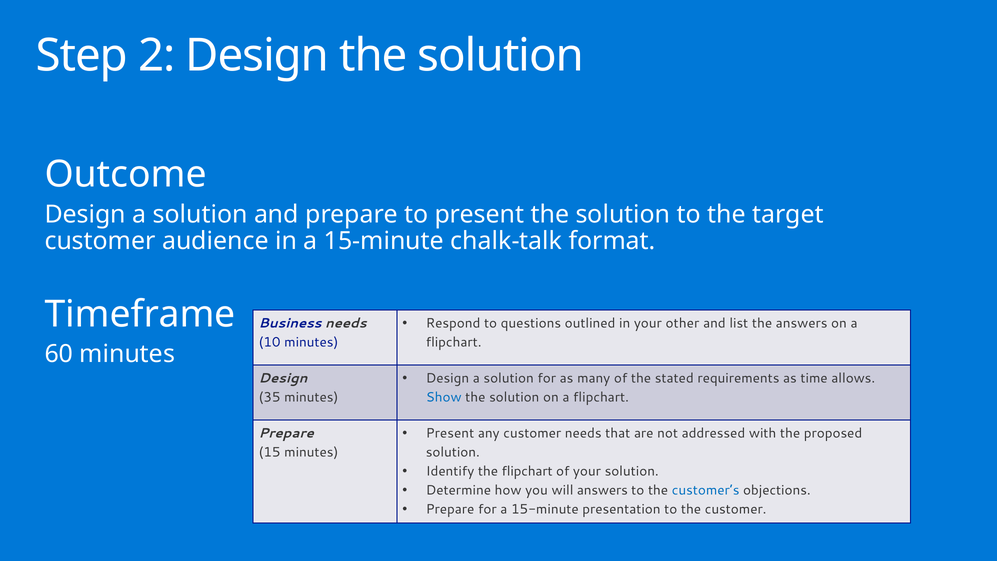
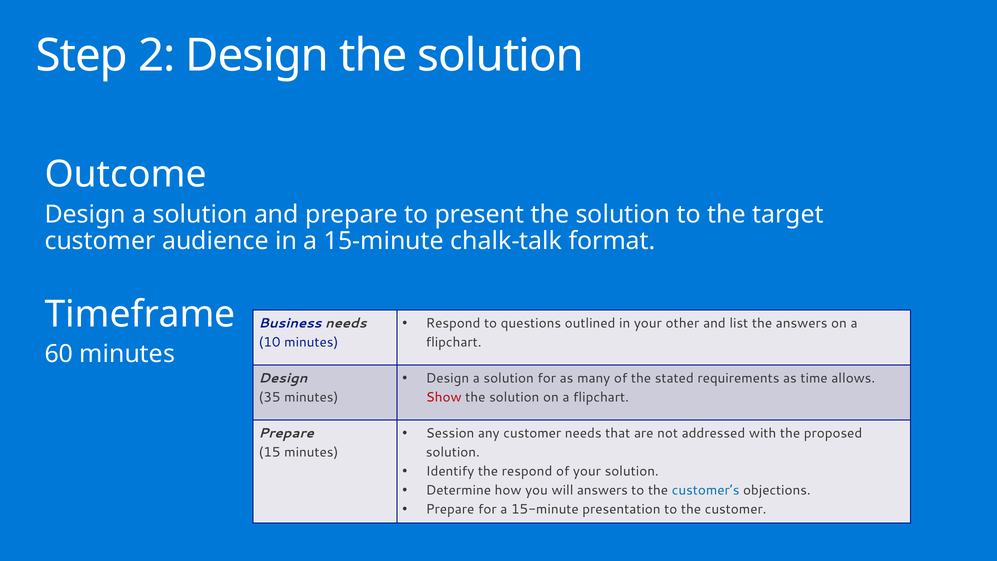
Show colour: blue -> red (444, 397)
Present: Present -> Session (450, 433)
the flipchart: flipchart -> respond (527, 471)
